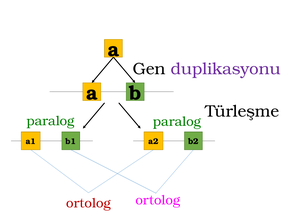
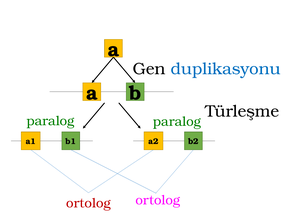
duplikasyonu colour: purple -> blue (226, 69)
